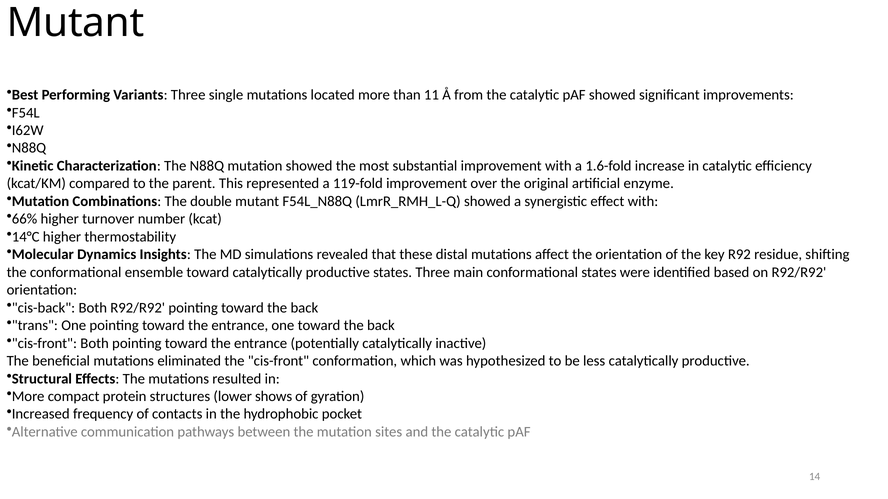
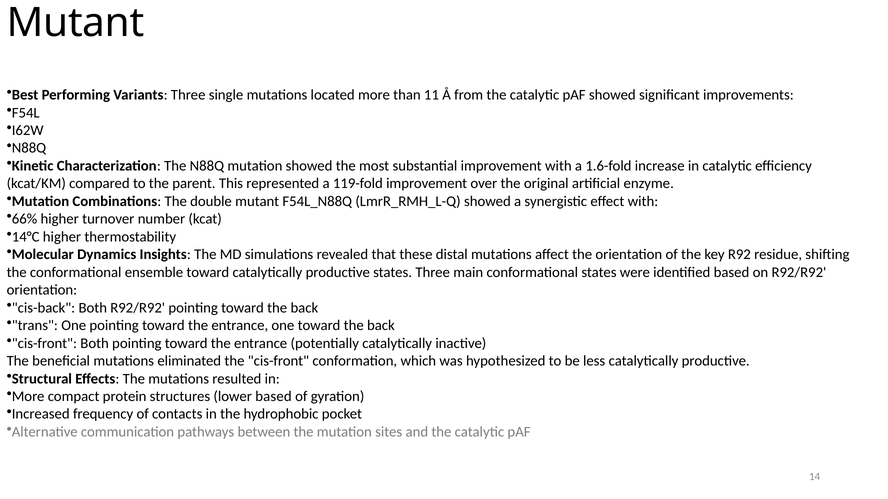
lower shows: shows -> based (273, 397)
